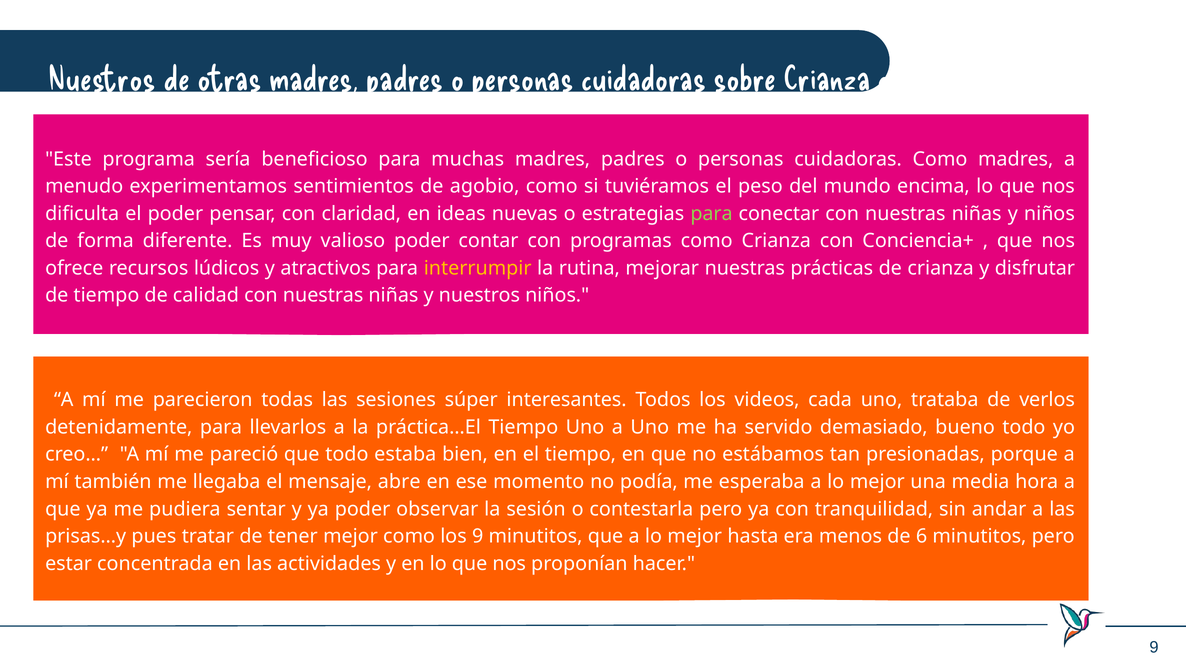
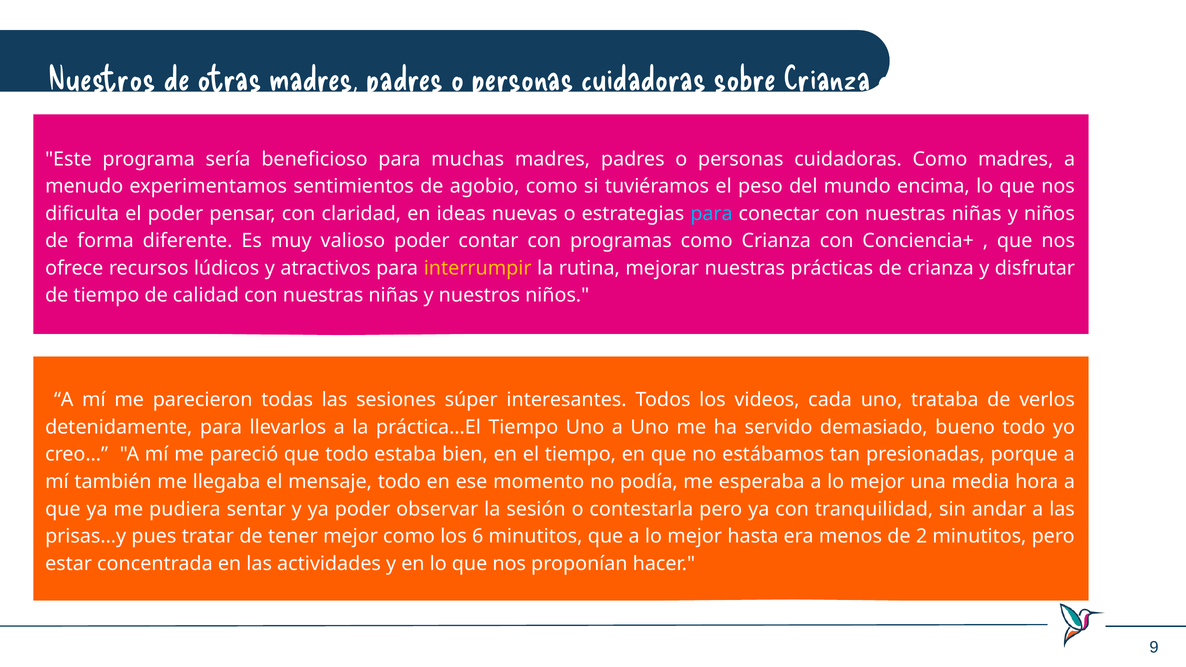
para colour: light green -> light blue (711, 214)
mensaje abre: abre -> todo (399, 482)
los 9: 9 -> 6 (478, 536)
6: 6 -> 2 (922, 536)
